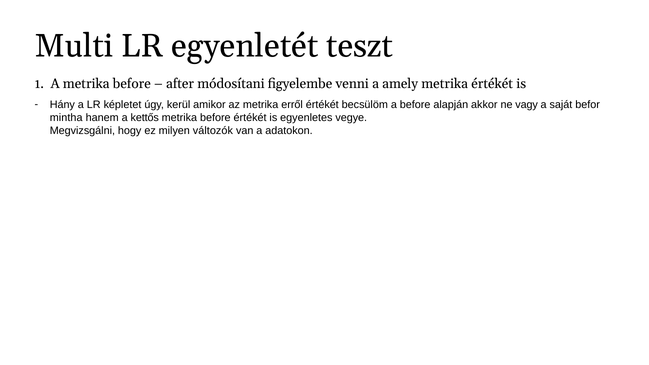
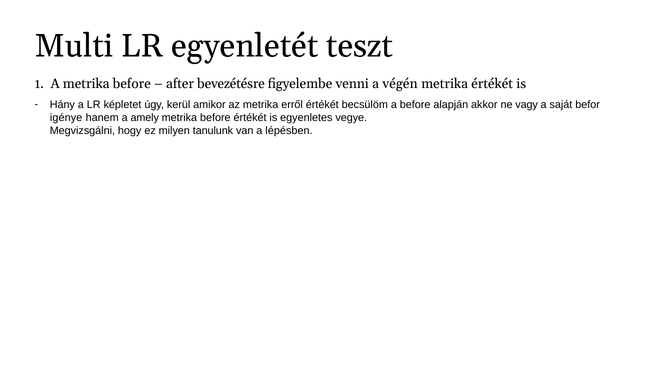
módosítani: módosítani -> bevezétésre (231, 84)
amely: amely -> végén (400, 84)
mintha: mintha -> igénye (66, 118)
kettős: kettős -> amely (145, 118)
változók: változók -> tanulunk (213, 131)
adatokon: adatokon -> lépésben (289, 131)
